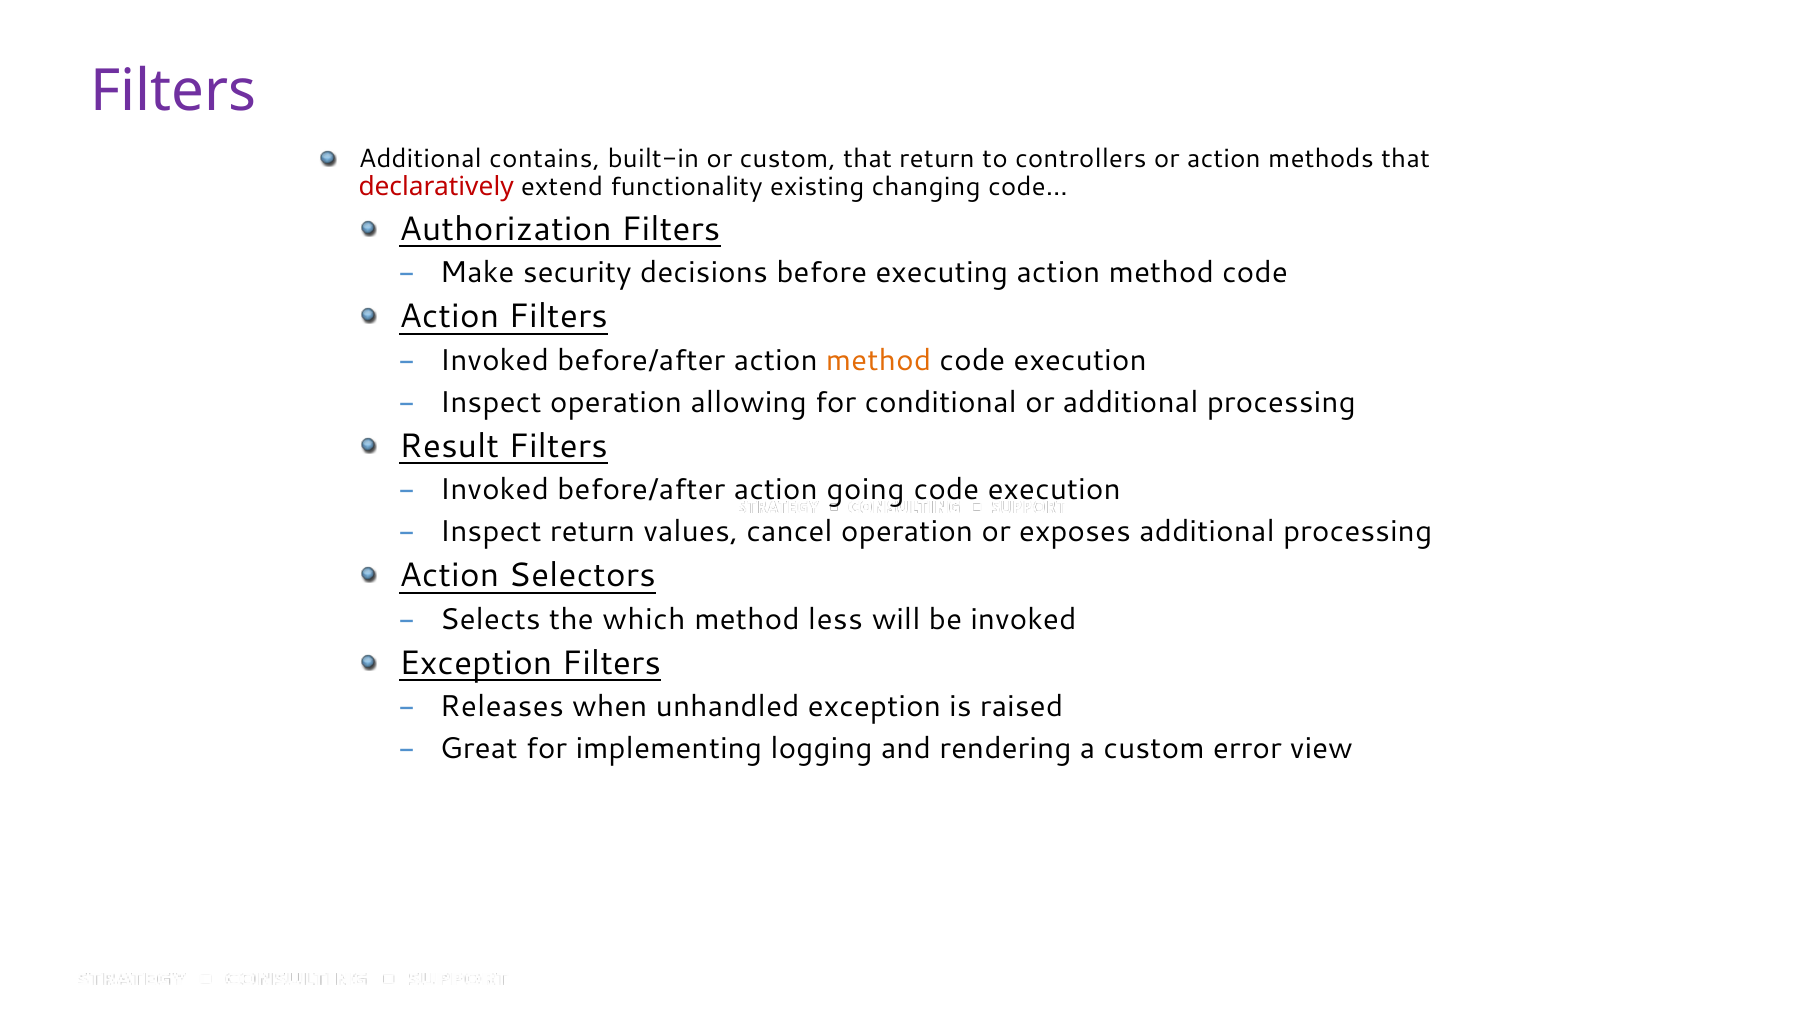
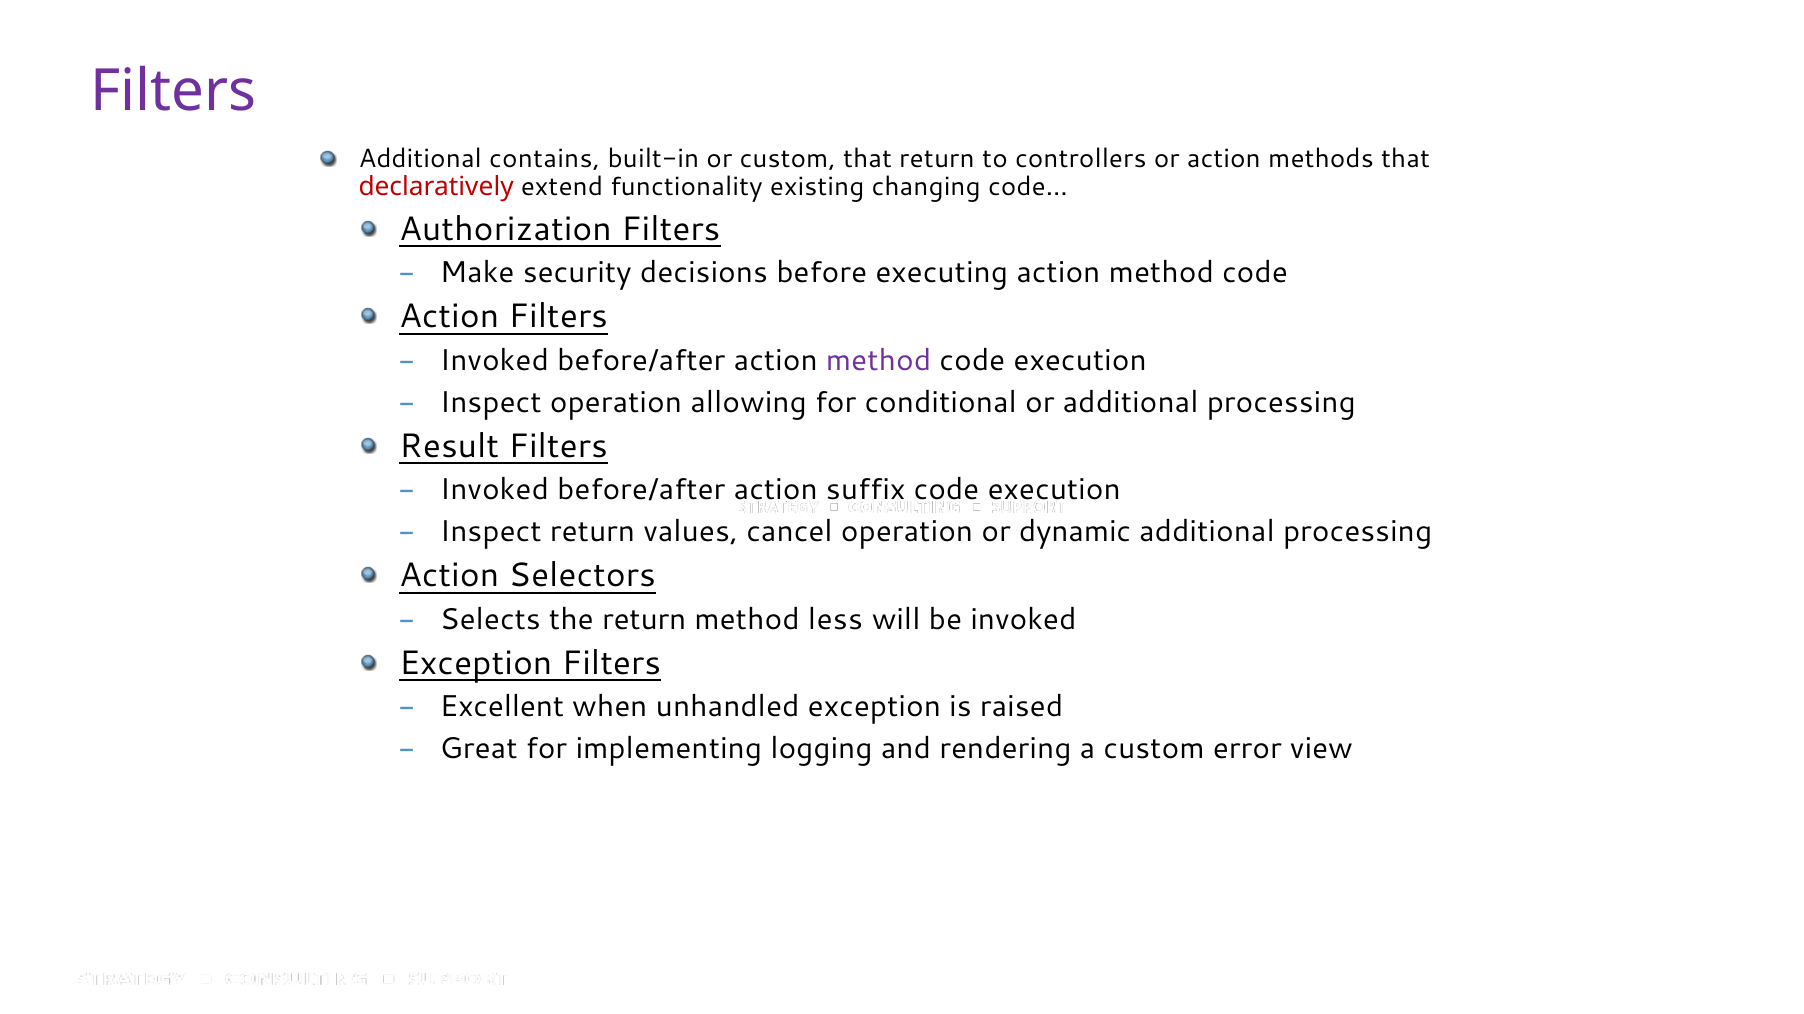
method colour: orange -> purple (879, 361)
going: going -> suffix (866, 490)
exposes: exposes -> dynamic (1075, 532)
the which: which -> return (644, 620)
Releases: Releases -> Excellent (502, 708)
